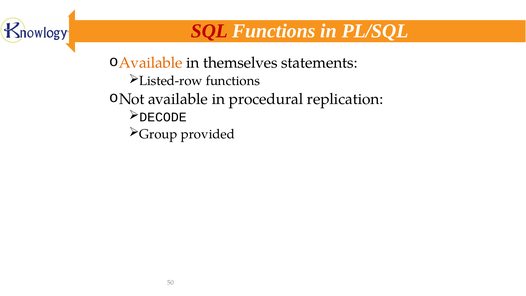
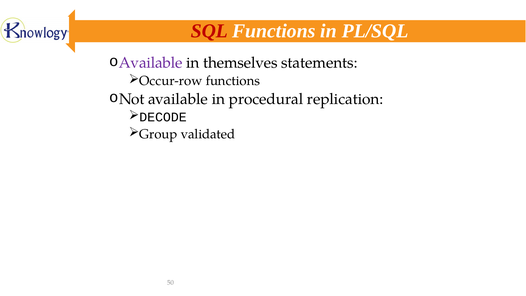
Available colour: orange -> purple (151, 63)
Listed-row: Listed-row -> Occur-row (171, 81)
provided: provided -> validated (208, 134)
